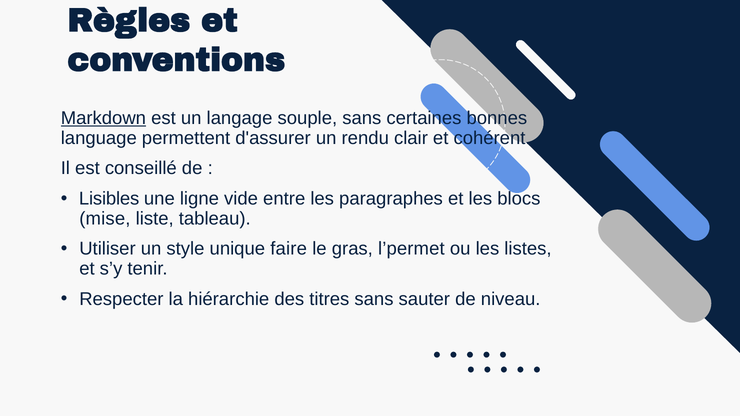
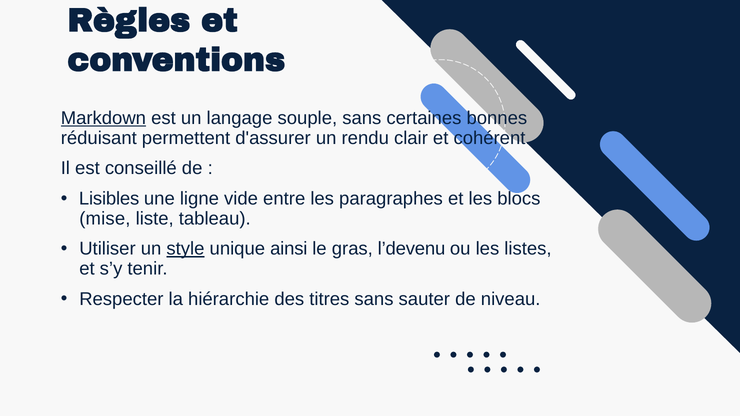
language: language -> réduisant (99, 138)
style underline: none -> present (185, 249)
faire: faire -> ainsi (289, 249)
l’permet: l’permet -> l’devenu (412, 249)
